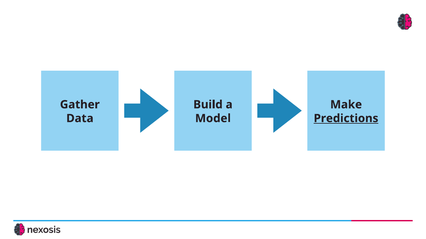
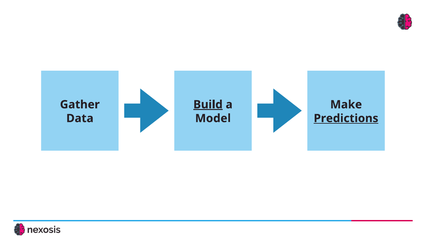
Build underline: none -> present (208, 105)
